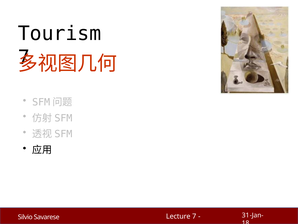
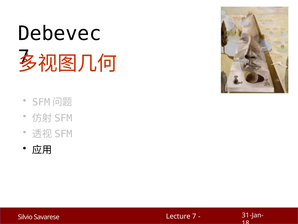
Tourism: Tourism -> Debevec (60, 33)
